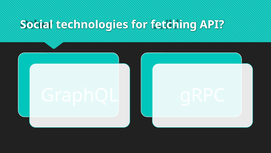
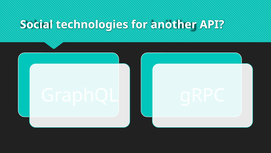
fetching: fetching -> another (174, 25)
